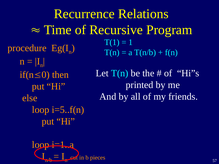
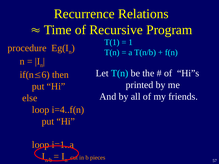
0: 0 -> 6 (46, 75)
i=5..f(n: i=5..f(n -> i=4..f(n (68, 110)
